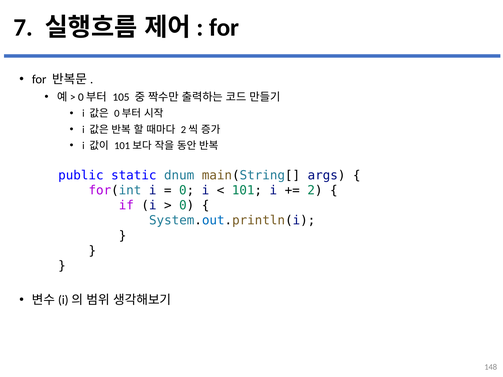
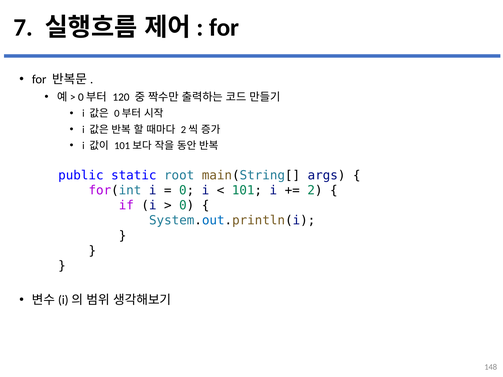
105: 105 -> 120 (121, 97)
dnum: dnum -> root (179, 175)
